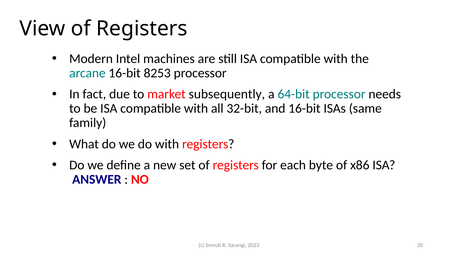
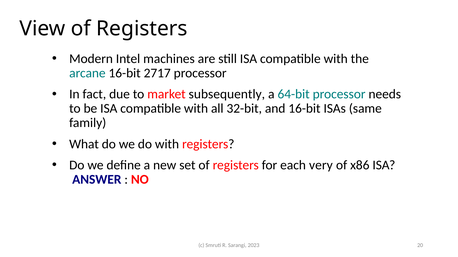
8253: 8253 -> 2717 (157, 73)
byte: byte -> very (321, 166)
